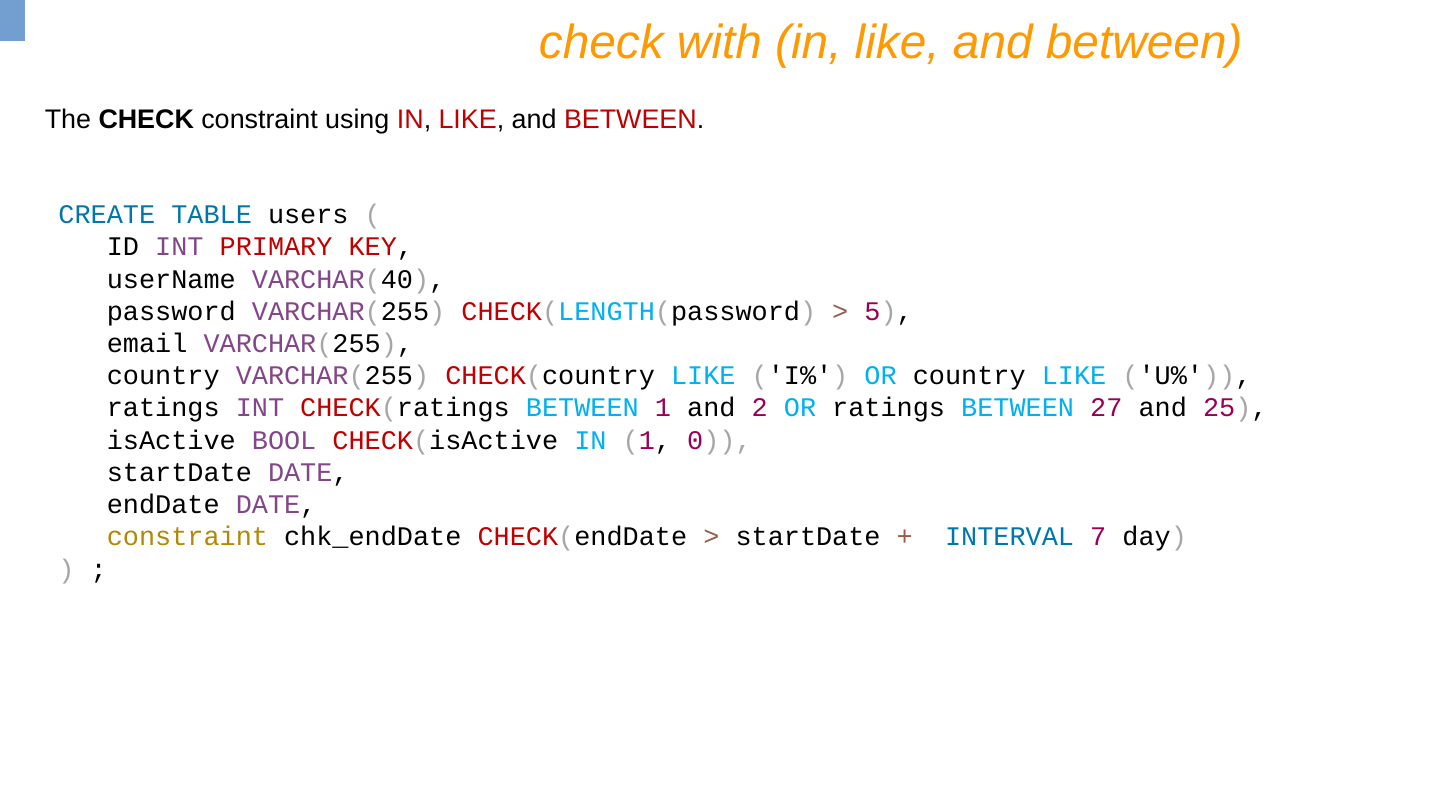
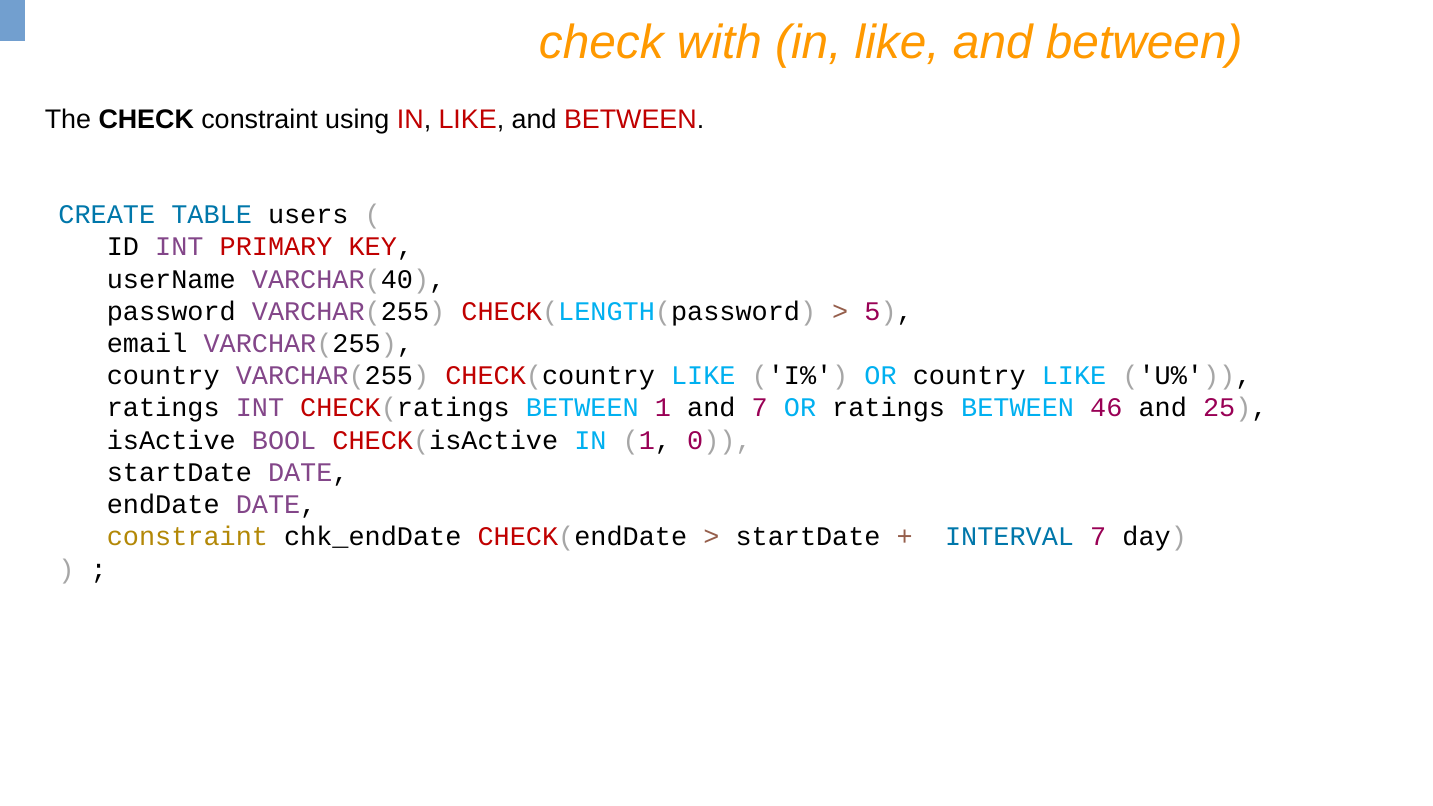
and 2: 2 -> 7 (760, 408)
27: 27 -> 46 (1106, 408)
